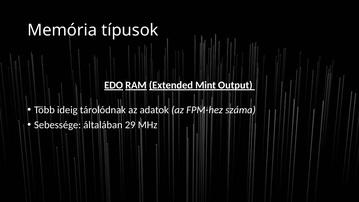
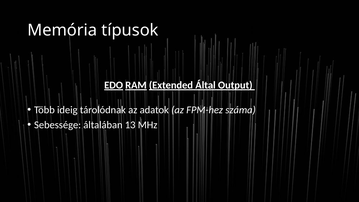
Mint: Mint -> Által (206, 85)
29: 29 -> 13 (130, 125)
